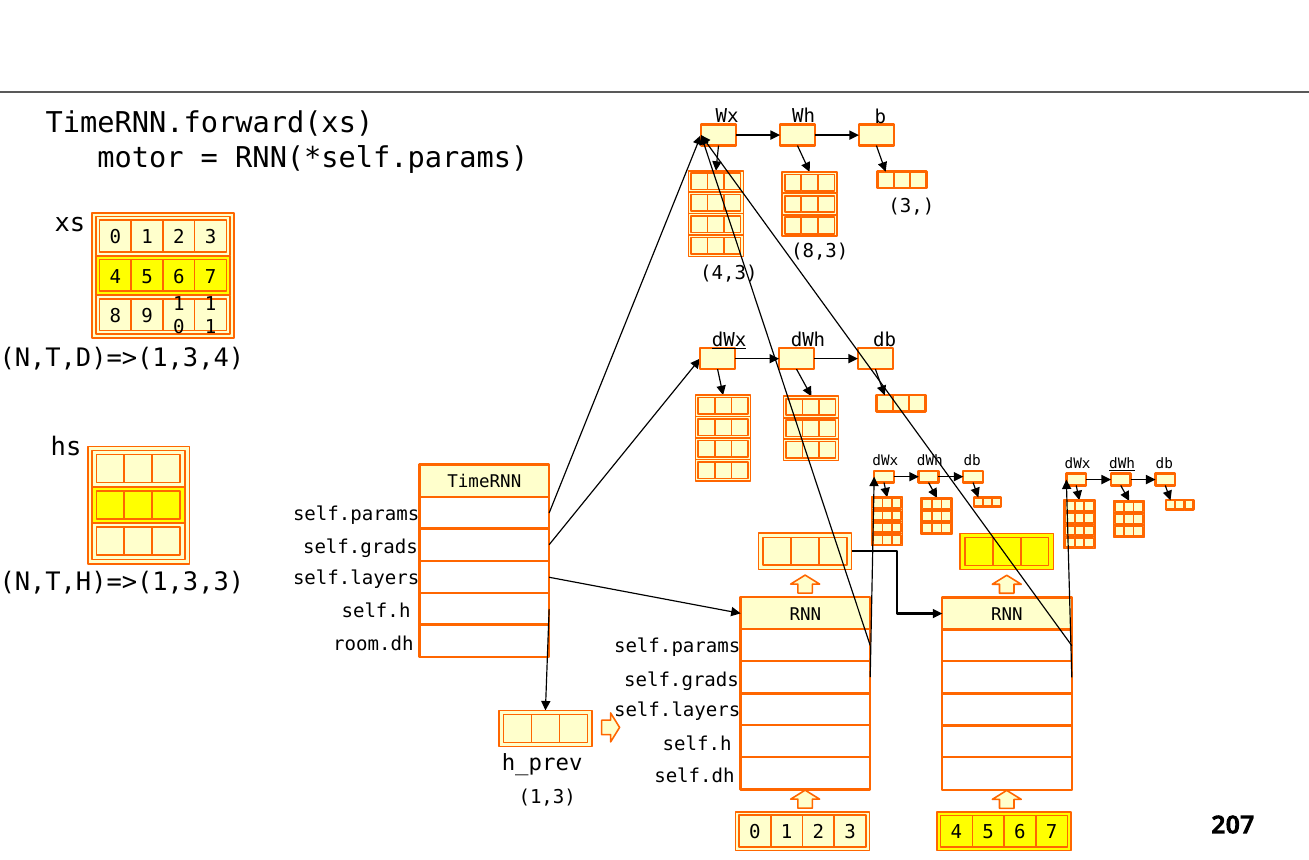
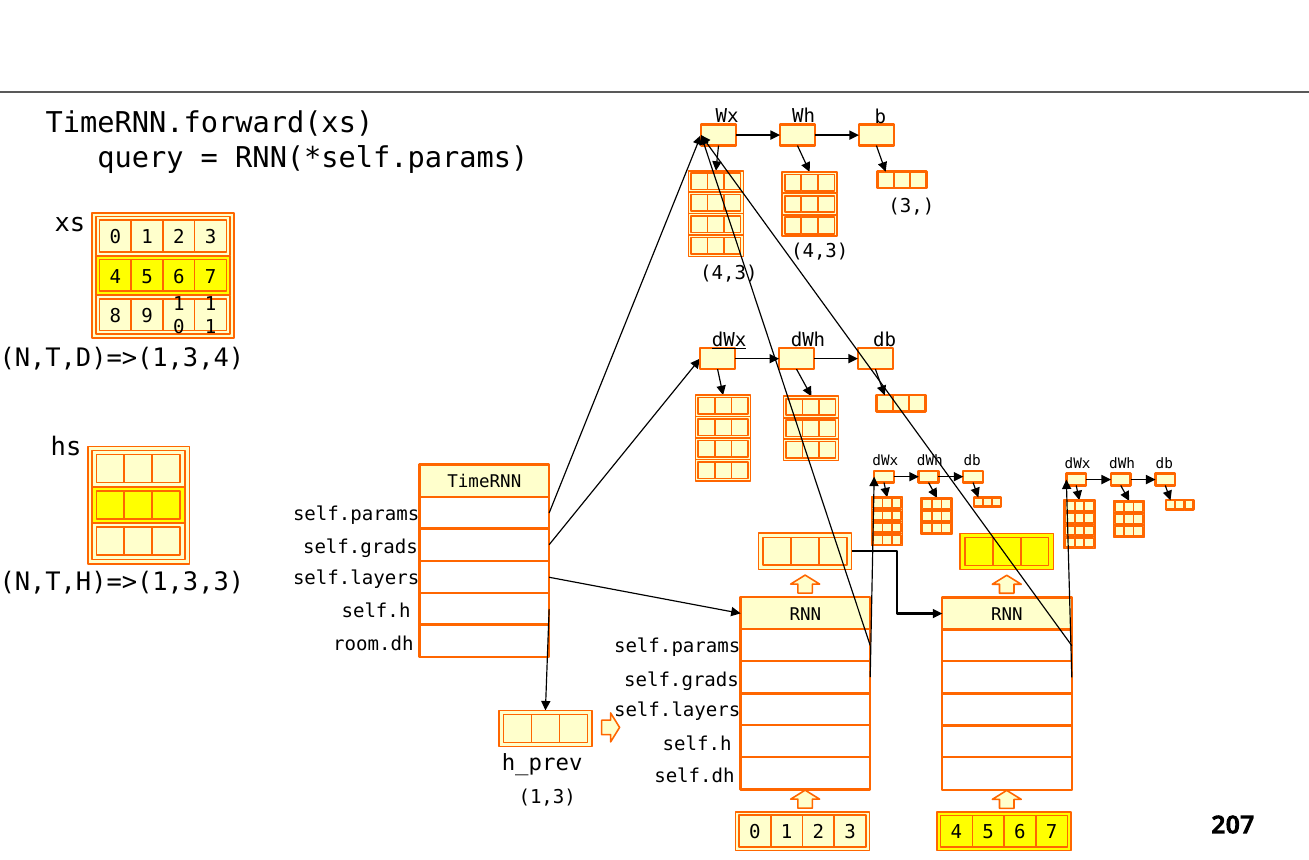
motor: motor -> query (140, 158)
8,3: 8,3 -> 4,3 (820, 251)
dWh underline: present -> none (1122, 464)
